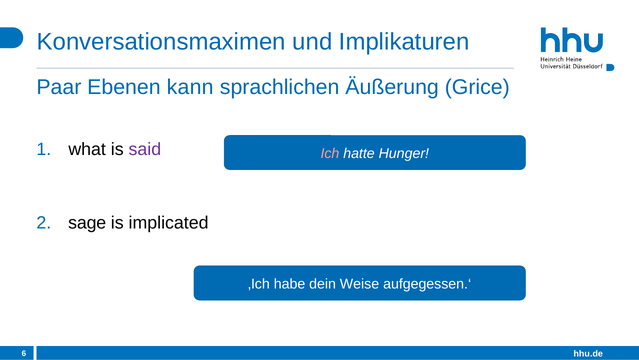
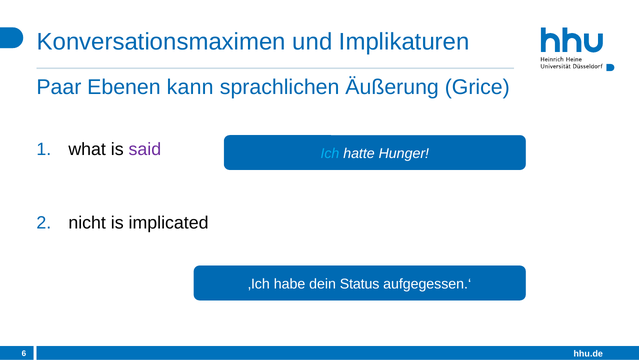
Ich colour: pink -> light blue (330, 153)
sage: sage -> nicht (87, 223)
Weise: Weise -> Status (360, 284)
